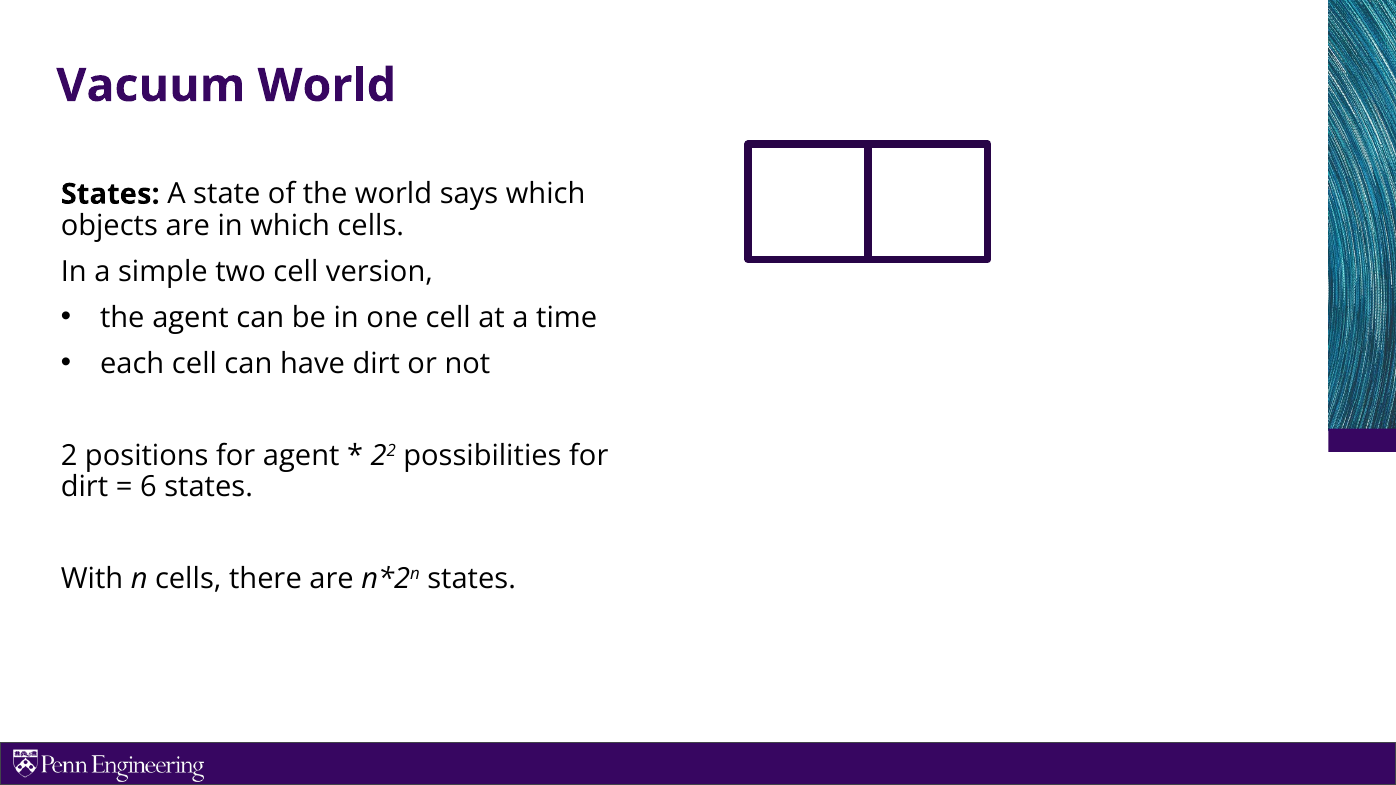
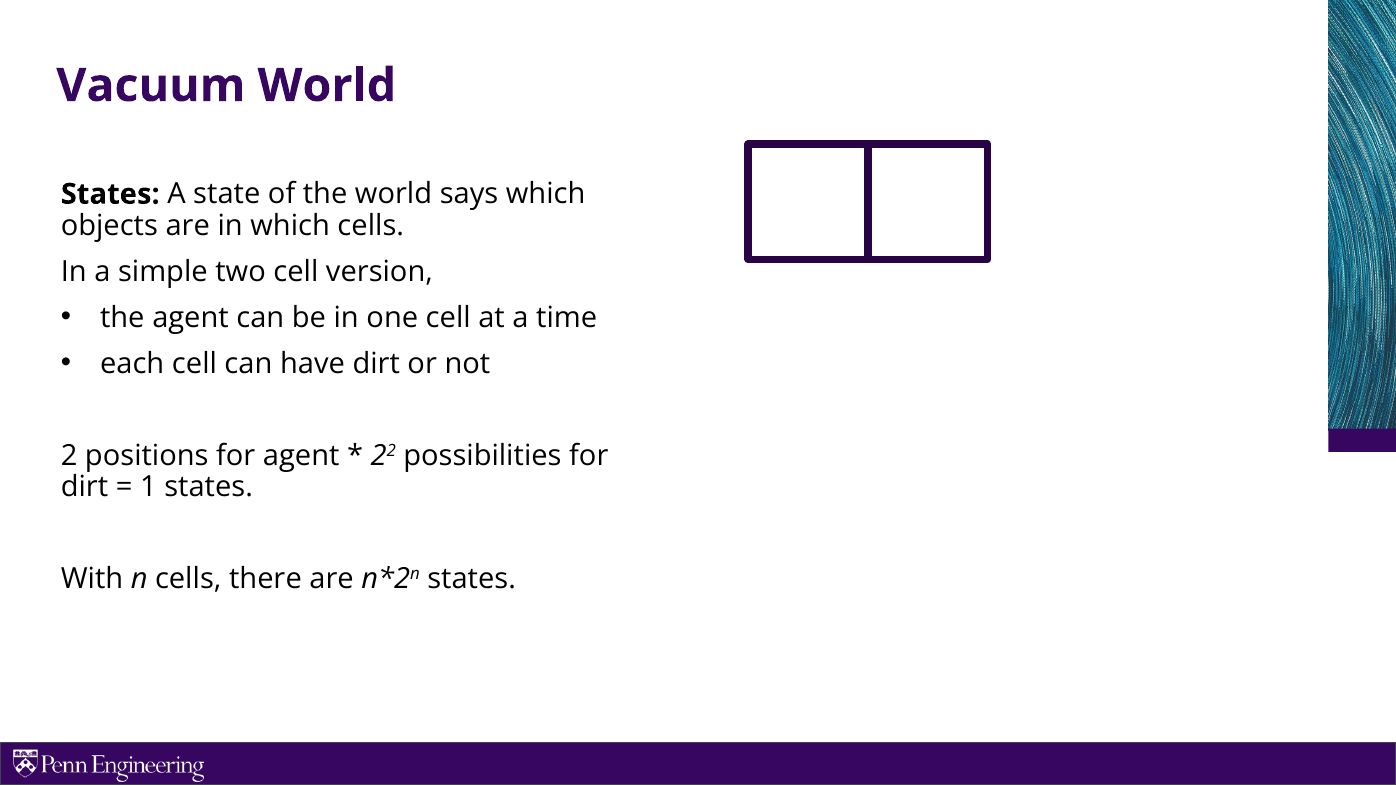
6: 6 -> 1 (148, 487)
